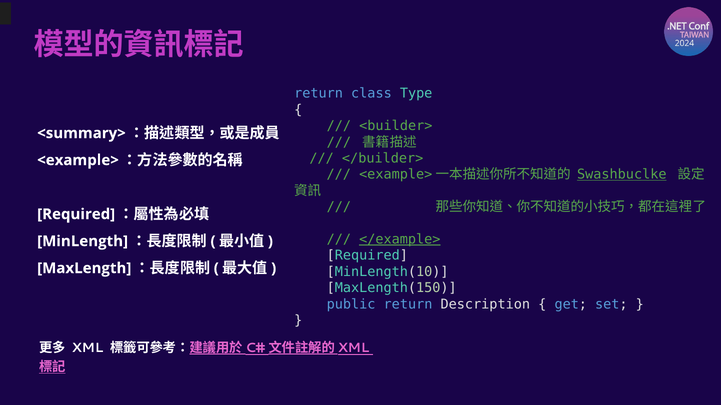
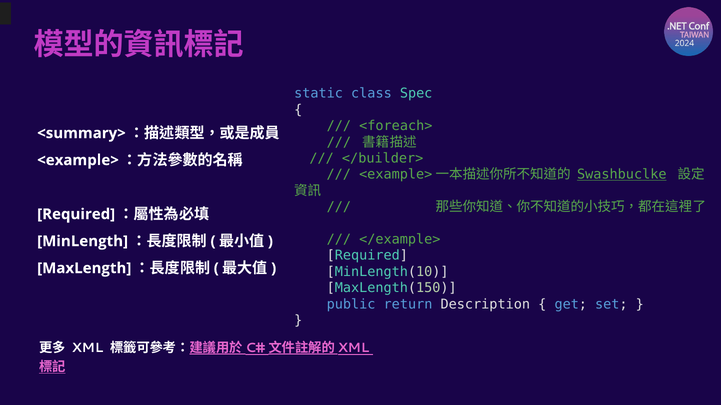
return: return -> static (319, 94)
Type: Type -> Spec (416, 94)
<builder>: <builder> -> <foreach> (396, 126)
</example> underline: present -> none (400, 240)
